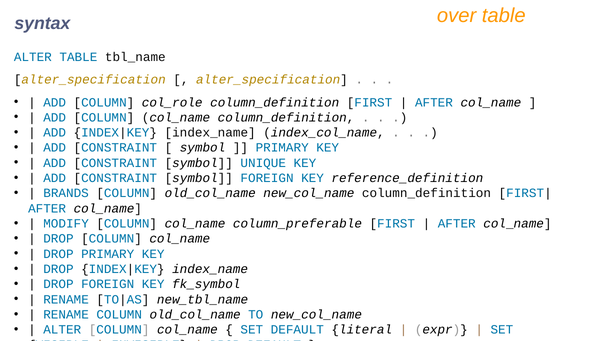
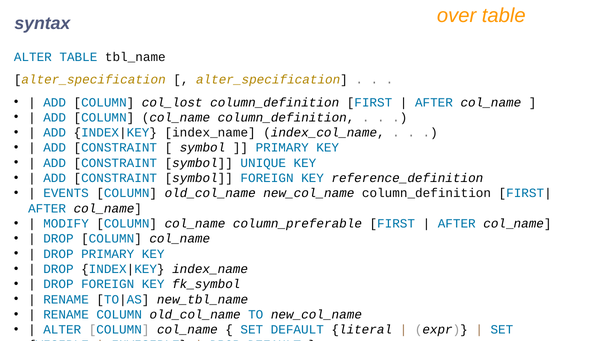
col_role: col_role -> col_lost (172, 102)
BRANDS: BRANDS -> EVENTS (66, 193)
